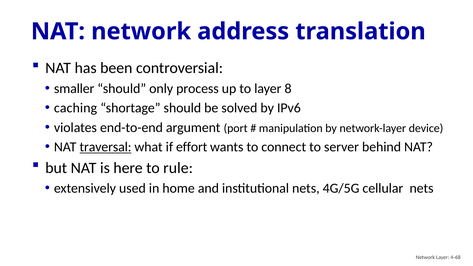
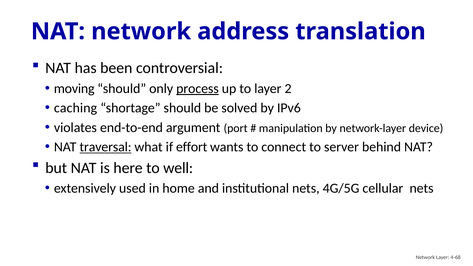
smaller: smaller -> moving (74, 89)
process underline: none -> present (197, 89)
8: 8 -> 2 (288, 89)
rule: rule -> well (178, 168)
